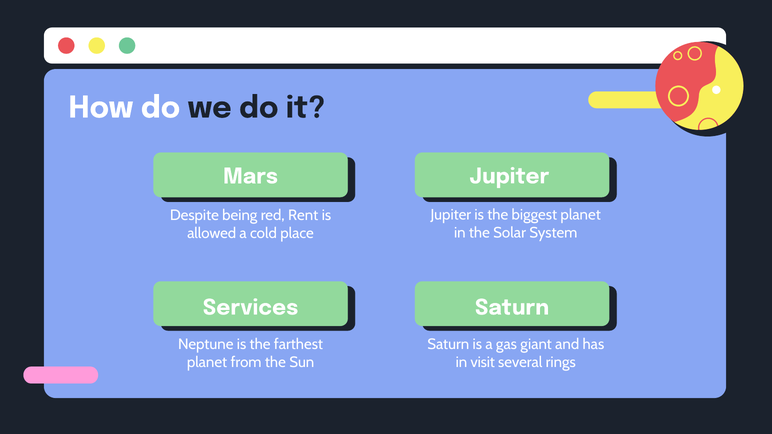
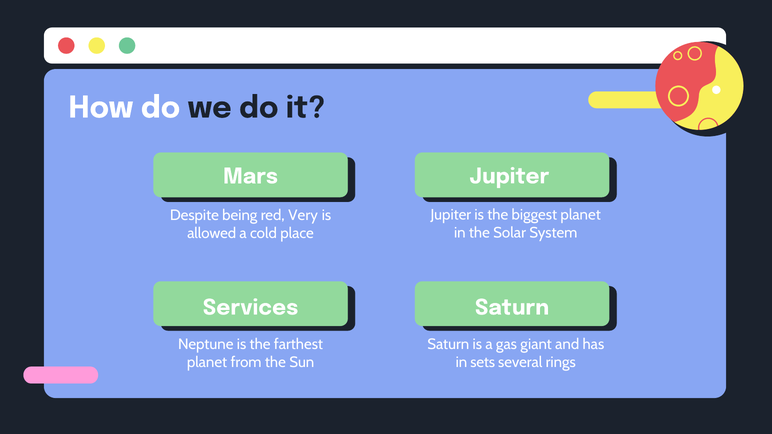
Rent: Rent -> Very (303, 216)
visit: visit -> sets (483, 362)
